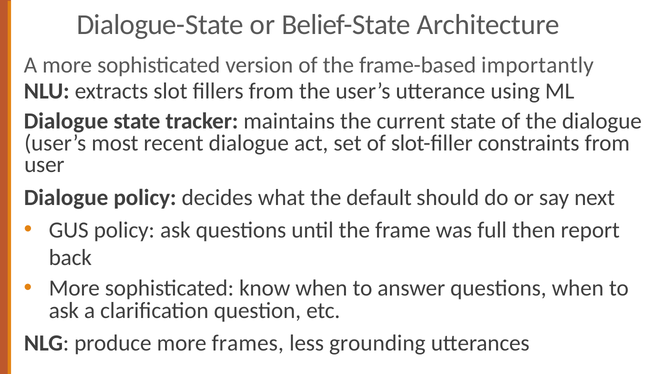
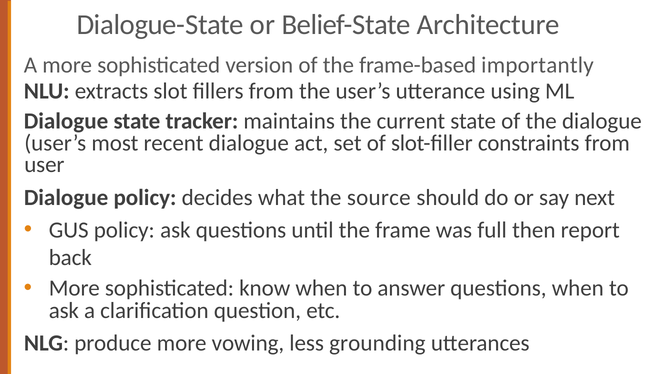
default: default -> source (379, 197)
frames: frames -> vowing (248, 343)
